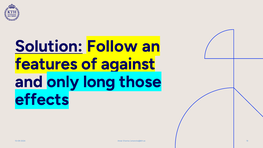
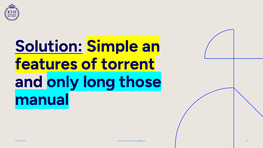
Follow: Follow -> Simple (112, 46)
against: against -> torrent (128, 64)
effects: effects -> manual (42, 99)
